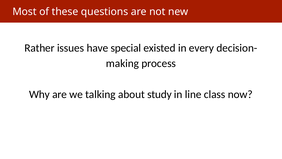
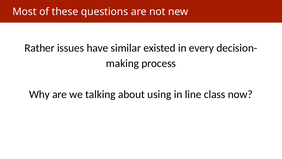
special: special -> similar (126, 48)
study: study -> using (159, 94)
